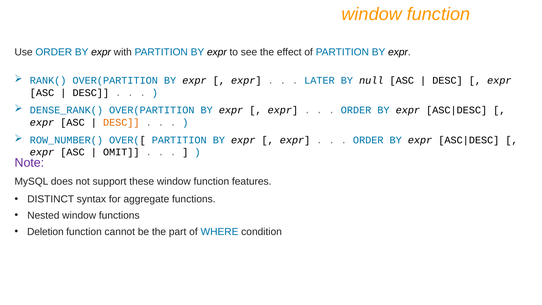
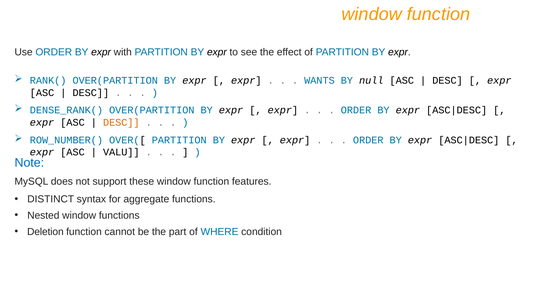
LATER: LATER -> WANTS (319, 80)
OMIT: OMIT -> VALU (121, 152)
Note colour: purple -> blue (29, 163)
